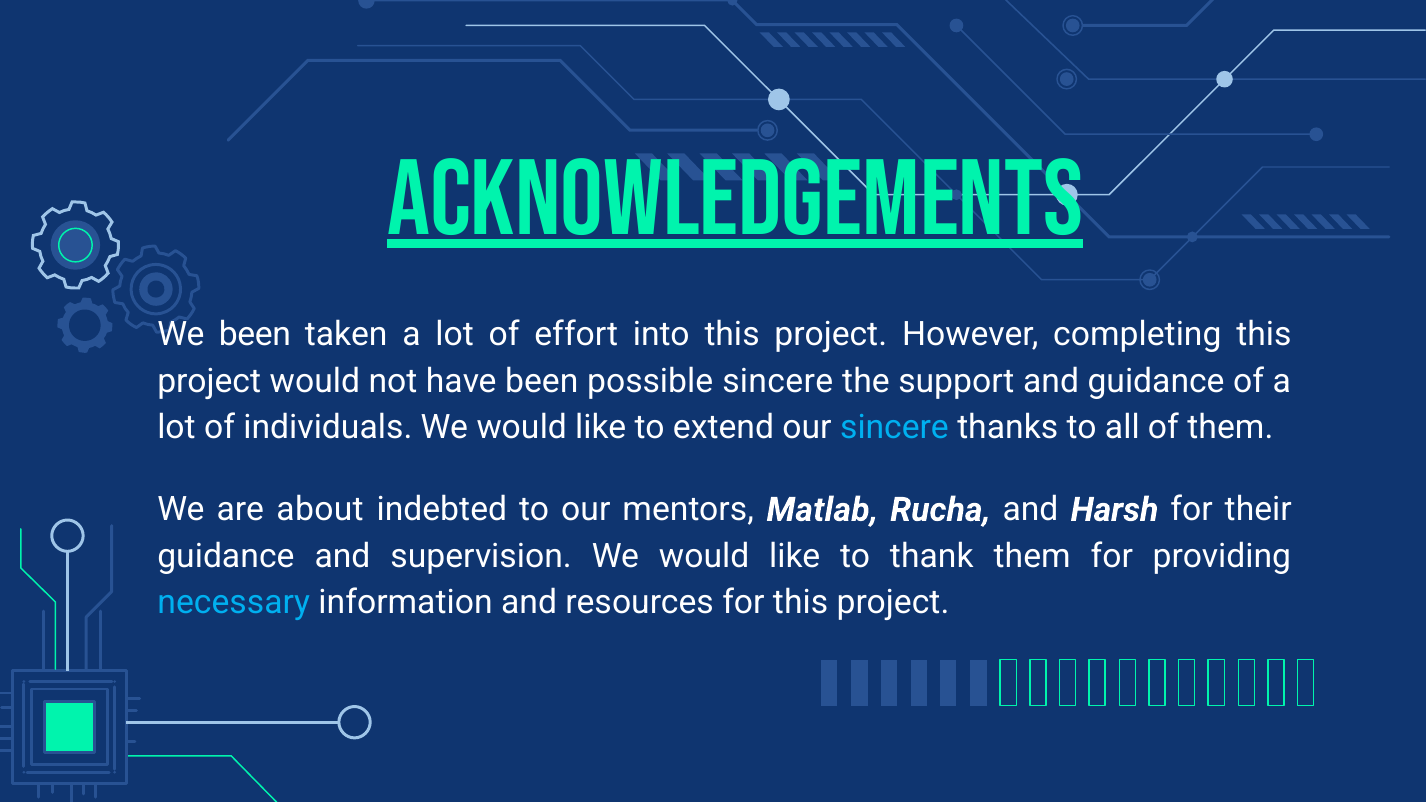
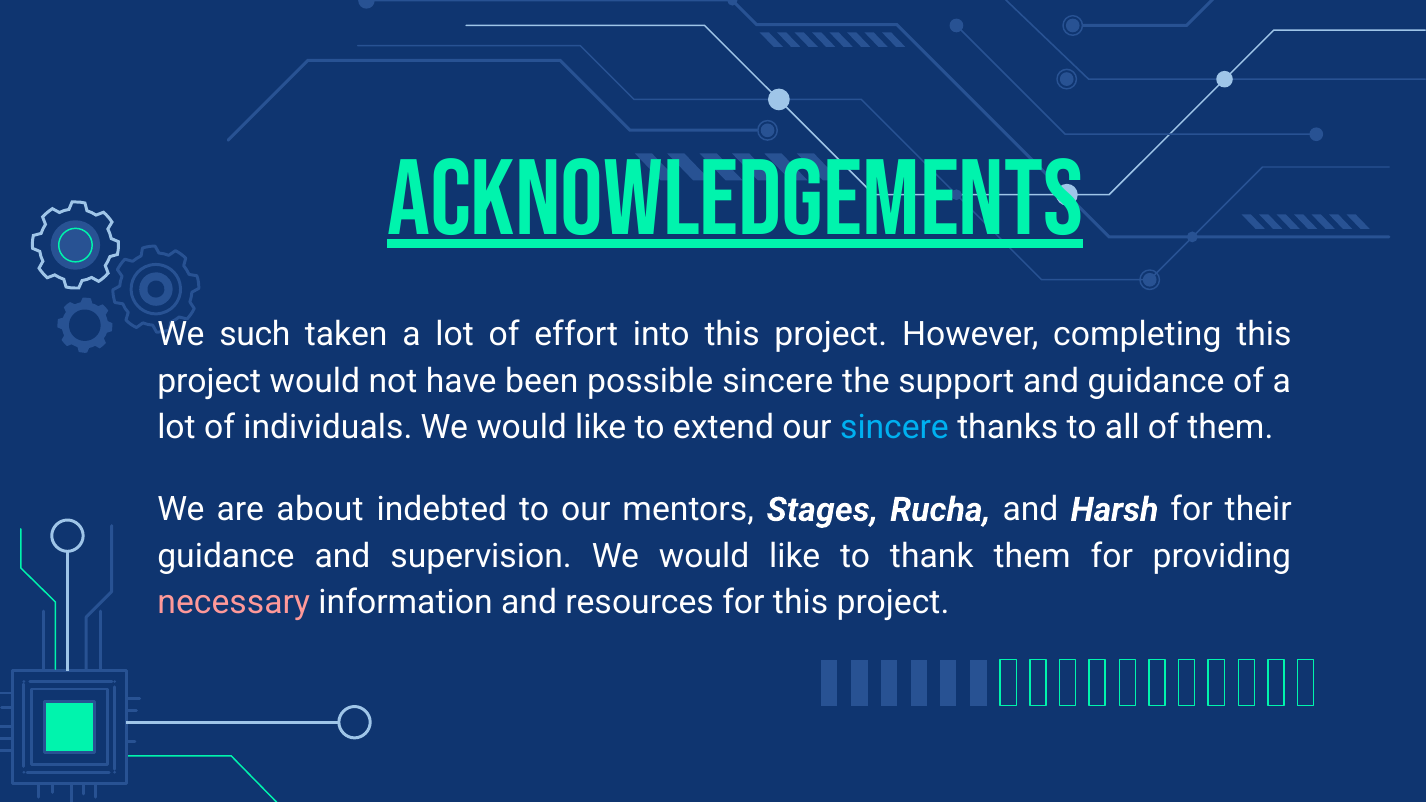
We been: been -> such (255, 335)
Matlab: Matlab -> Stages (822, 510)
necessary colour: light blue -> pink (234, 603)
